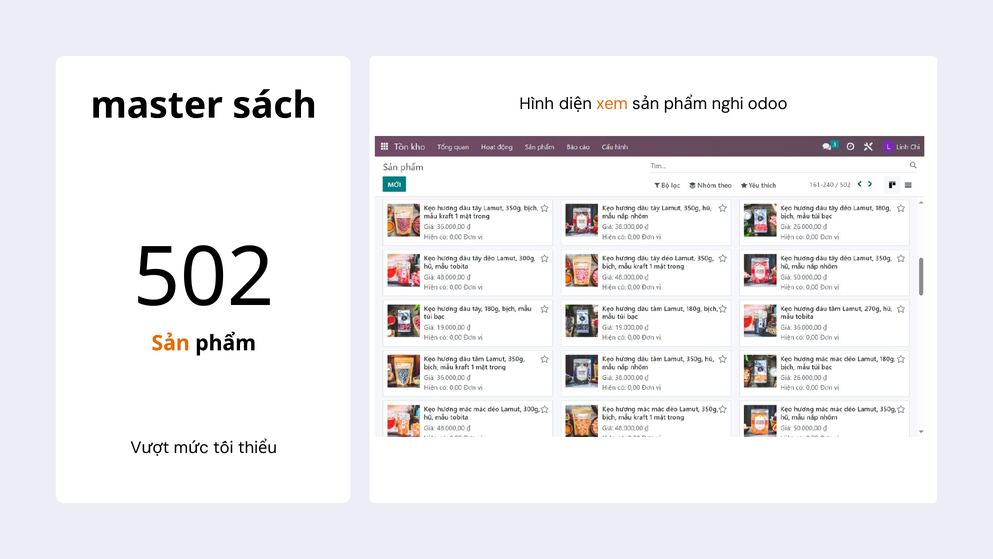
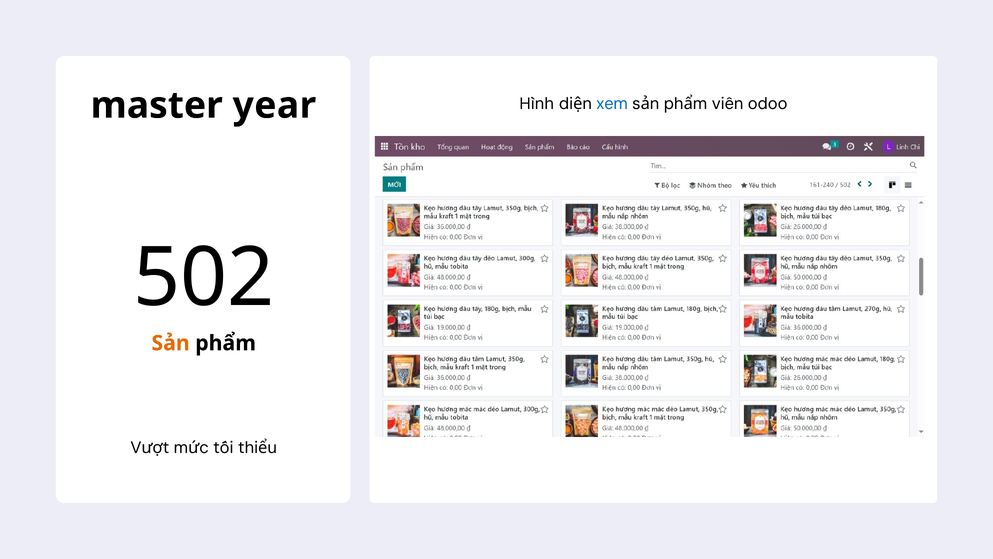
xem colour: orange -> blue (612, 104)
nghi: nghi -> viên (728, 104)
sách: sách -> year (274, 105)
